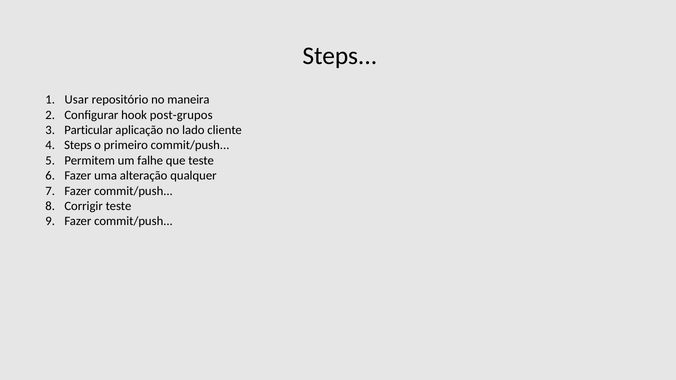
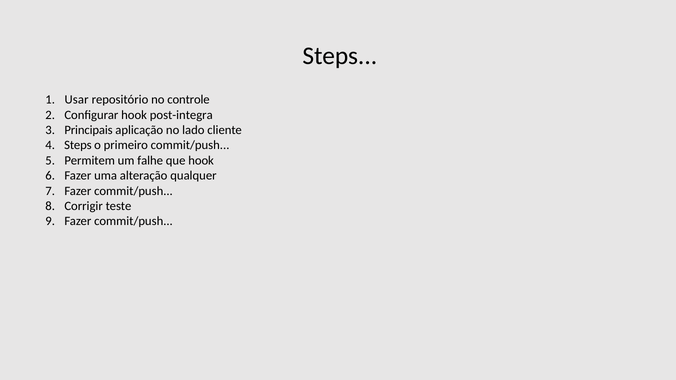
maneira: maneira -> controle (188, 100)
post-grupos: post-grupos -> post-integra (181, 115)
Particular: Particular -> Principais (89, 130)
que teste: teste -> hook (201, 161)
